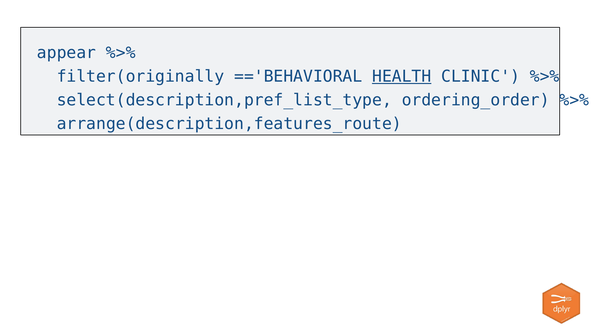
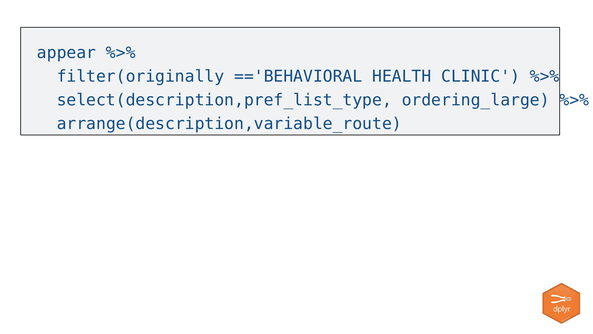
HEALTH underline: present -> none (402, 76)
ordering_order: ordering_order -> ordering_large (476, 100)
arrange(description,features_route: arrange(description,features_route -> arrange(description,variable_route (229, 124)
